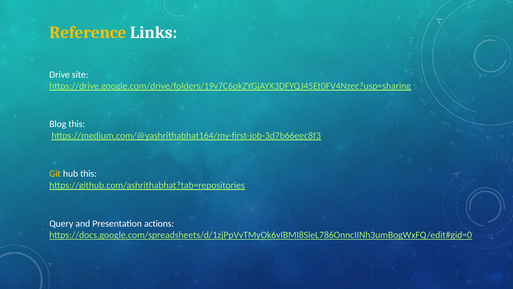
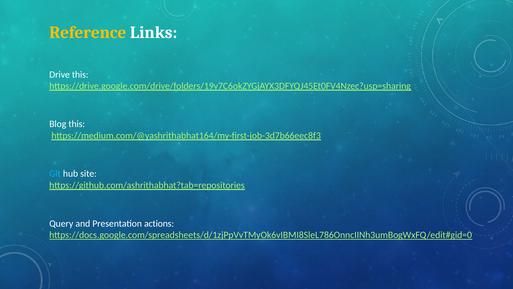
Drive site: site -> this (80, 74)
Git colour: yellow -> light blue (55, 174)
hub this: this -> site (88, 174)
